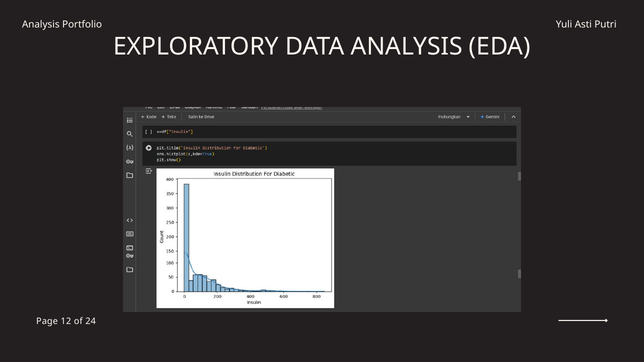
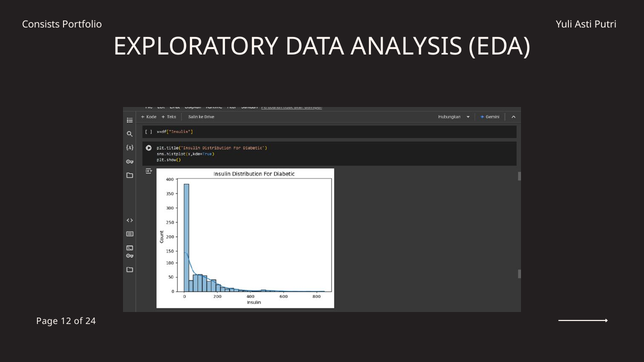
Analysis: Analysis -> Consists (41, 25)
